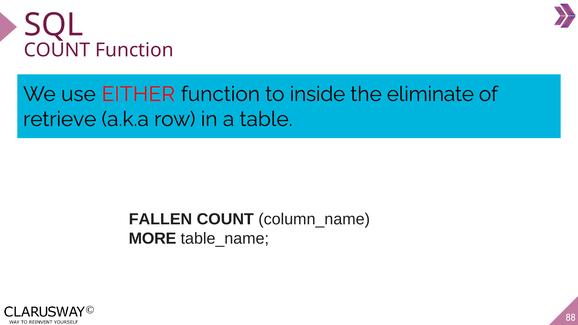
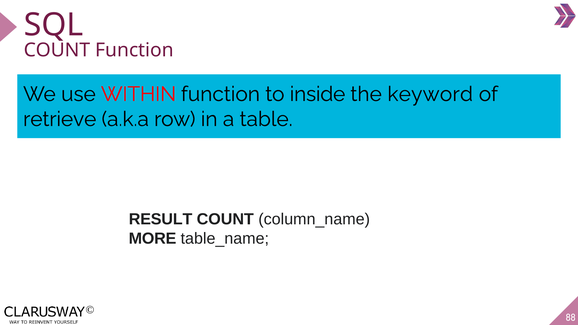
EITHER: EITHER -> WITHIN (139, 94)
eliminate: eliminate -> keyword (430, 94)
FALLEN: FALLEN -> RESULT (161, 219)
